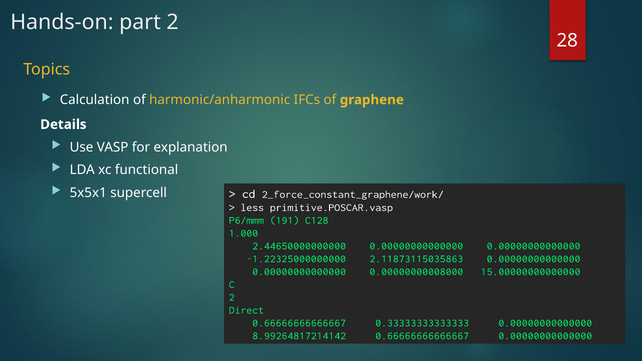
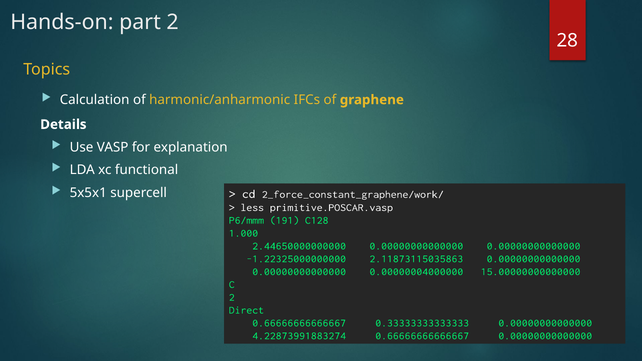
0.00000000008000: 0.00000000008000 -> 0.00000004000000 (416, 272)
8.99264817214142: 8.99264817214142 -> 4.22873991883274 (299, 336)
